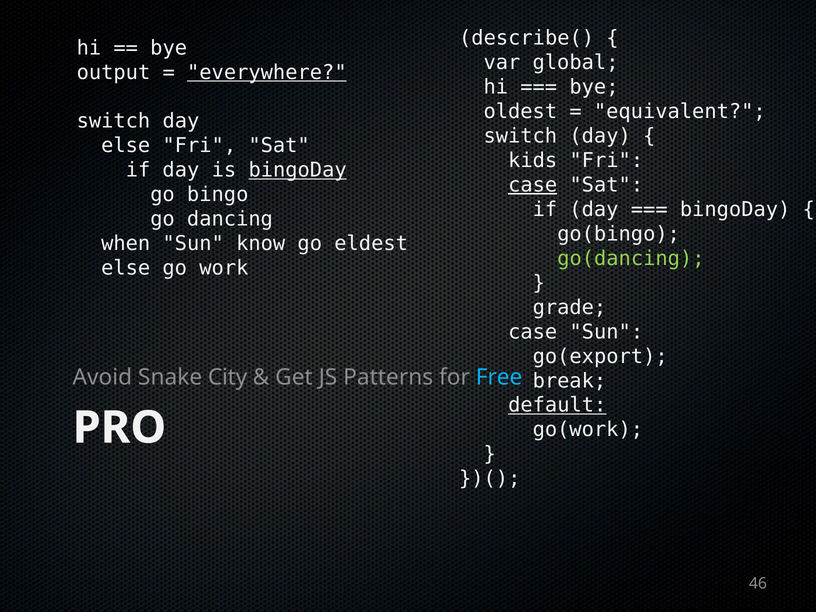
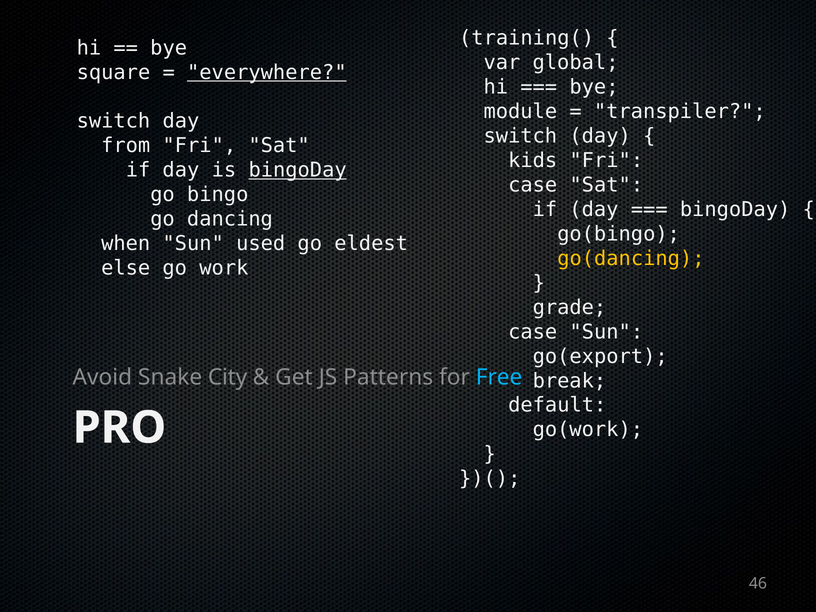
describe(: describe( -> training( (527, 38)
output: output -> square (113, 72)
oldest: oldest -> module (520, 111)
equivalent: equivalent -> transpiler (680, 111)
else: else -> from (126, 146)
case underline: present -> none (533, 185)
know: know -> used (261, 244)
go(dancing colour: light green -> yellow (631, 258)
default underline: present -> none (557, 405)
